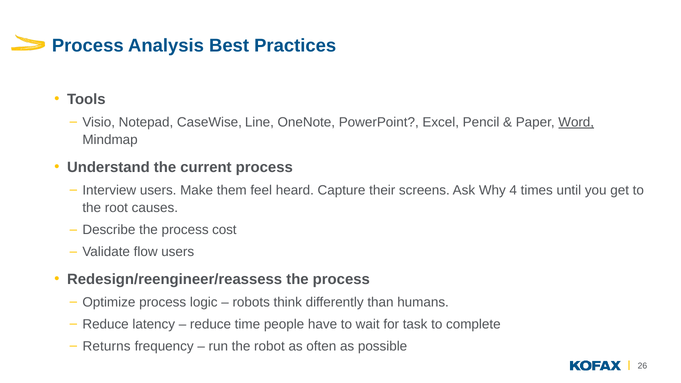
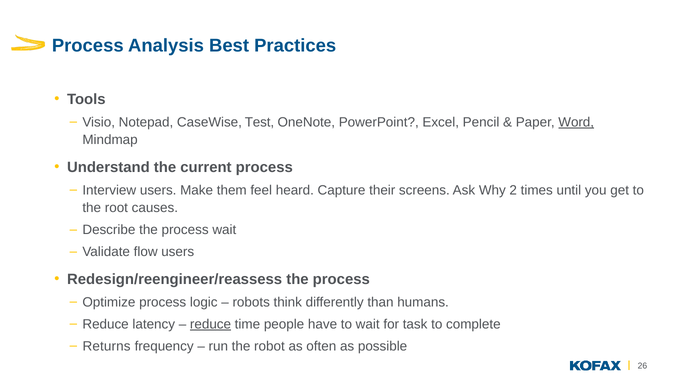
Line: Line -> Test (259, 122)
4: 4 -> 2 (513, 190)
process cost: cost -> wait (224, 230)
reduce underline: none -> present (211, 324)
